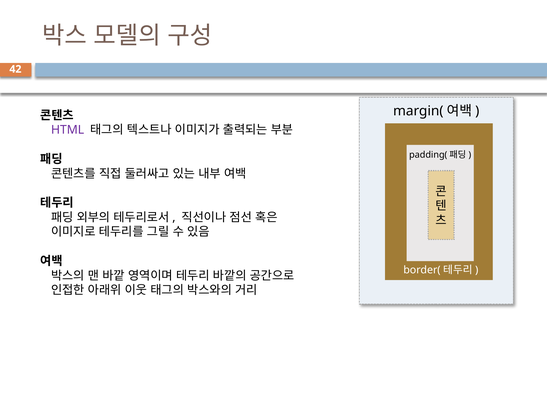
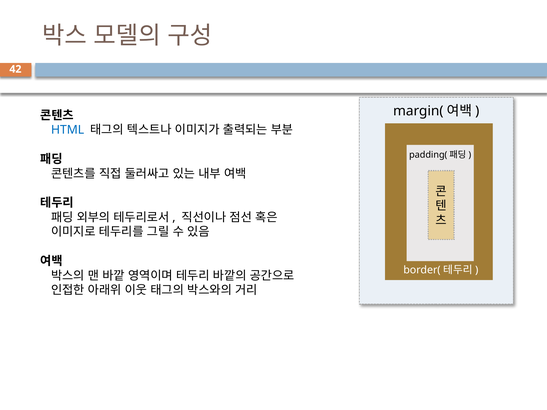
HTML colour: purple -> blue (68, 130)
